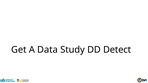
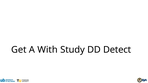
Data: Data -> With (48, 50)
